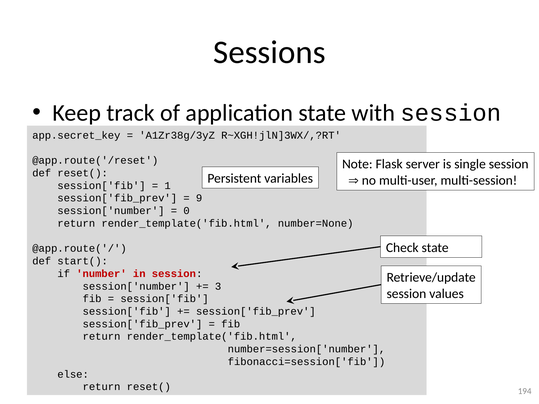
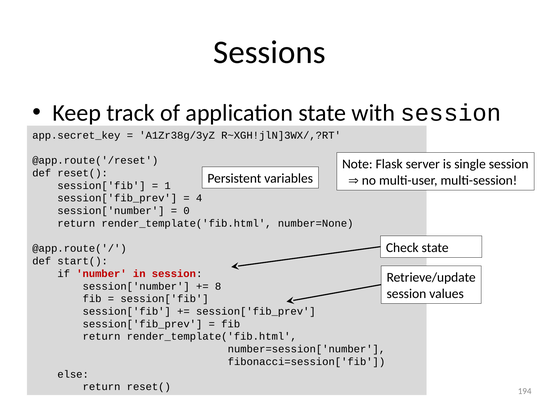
9: 9 -> 4 (199, 198)
3: 3 -> 8 (218, 286)
